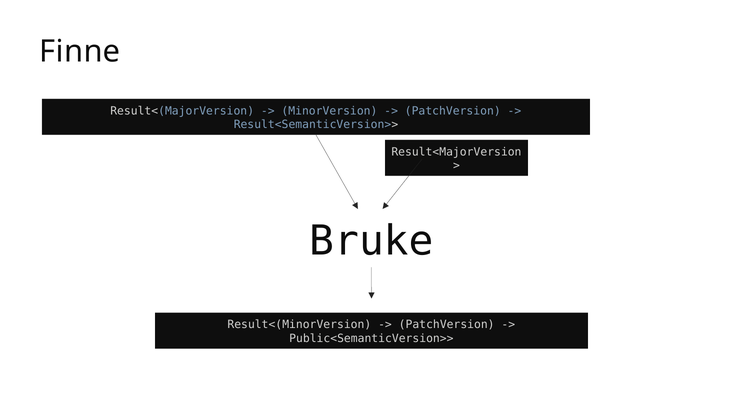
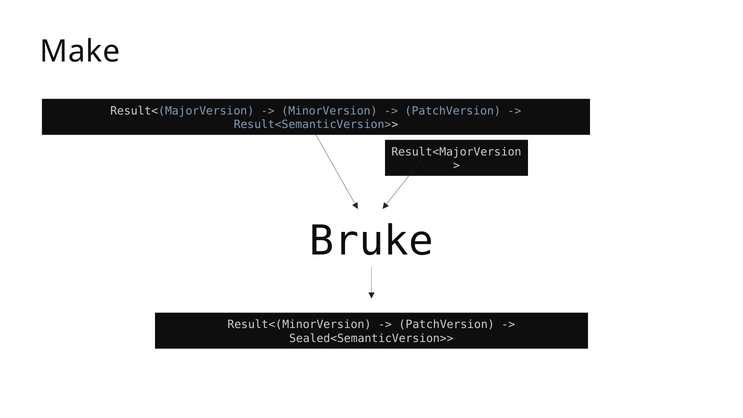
Finne: Finne -> Make (80, 52)
Public<SemanticVersion>>: Public<SemanticVersion>> -> Sealed<SemanticVersion>> (371, 338)
